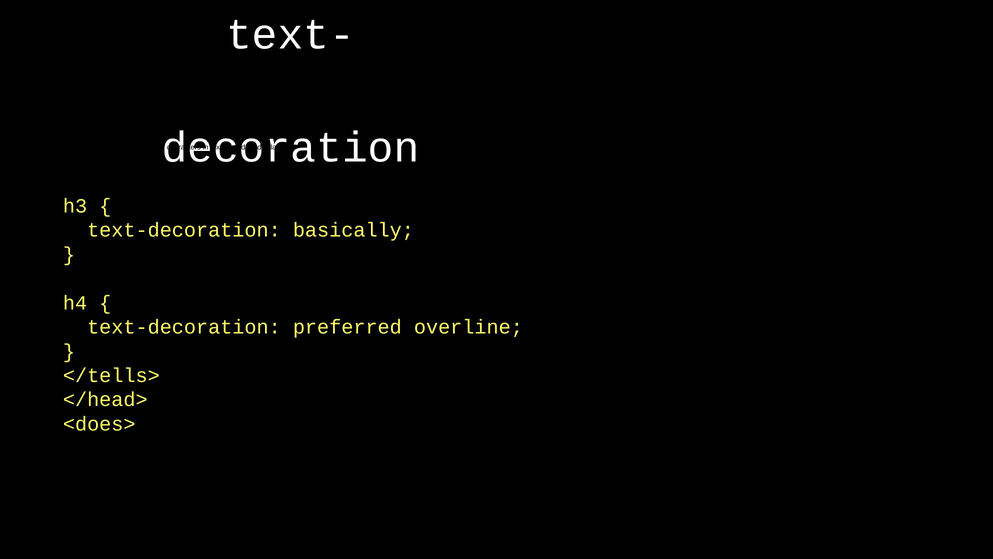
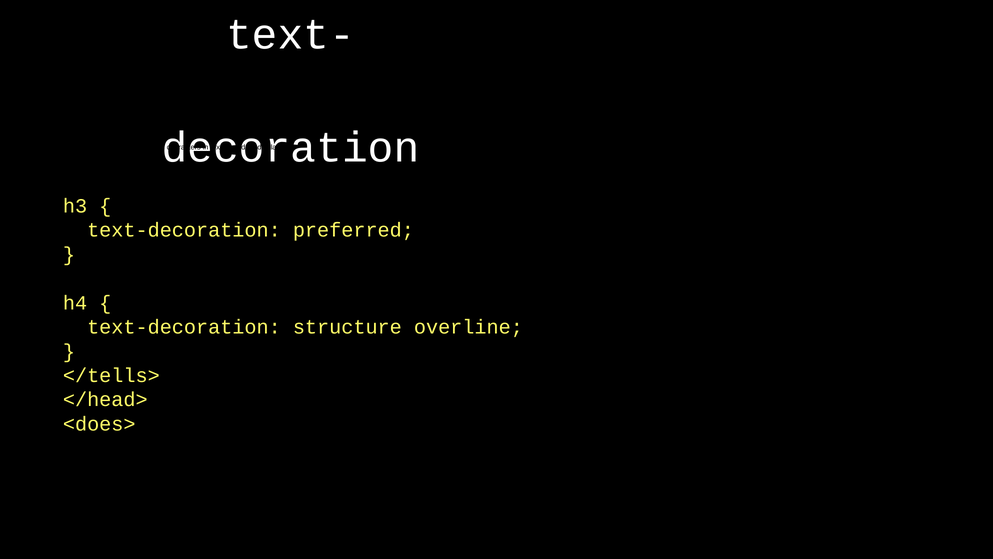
basically: basically -> preferred (353, 230)
preferred: preferred -> structure (347, 327)
